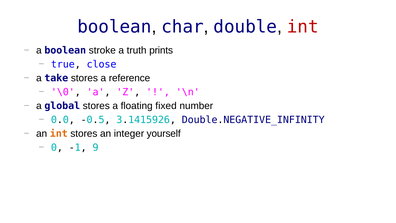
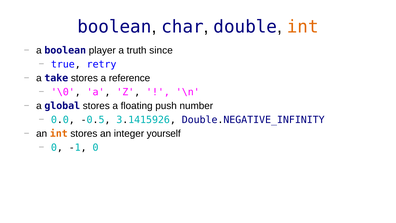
int colour: red -> orange (303, 27)
stroke: stroke -> player (102, 50)
prints: prints -> since (161, 50)
close: close -> retry (102, 64)
fixed: fixed -> push (166, 106)
-1 9: 9 -> 0 (96, 147)
